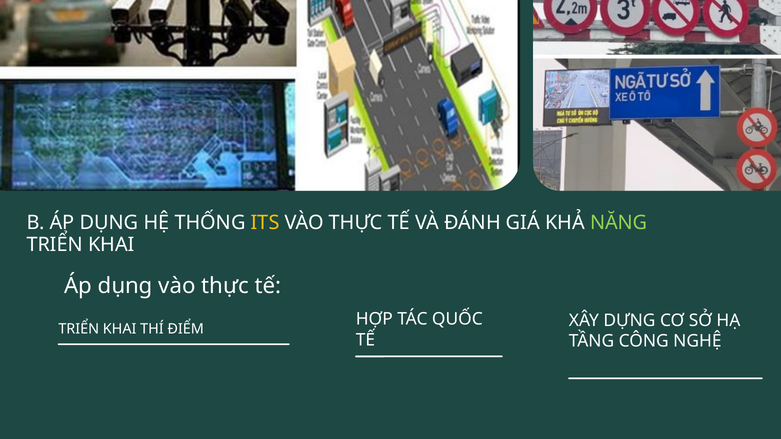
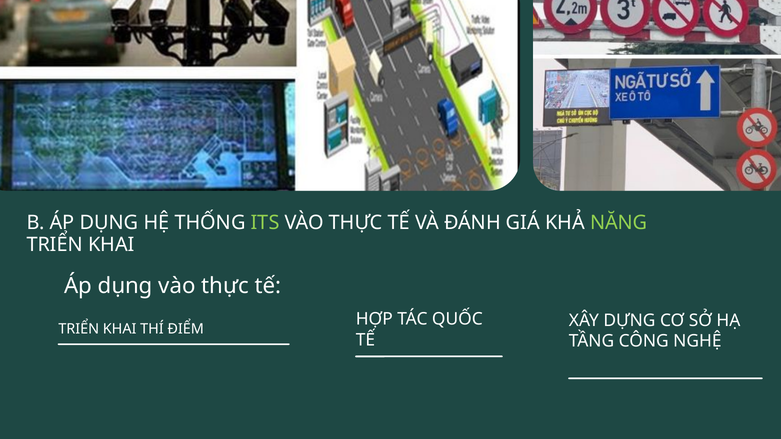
ITS colour: yellow -> light green (265, 223)
